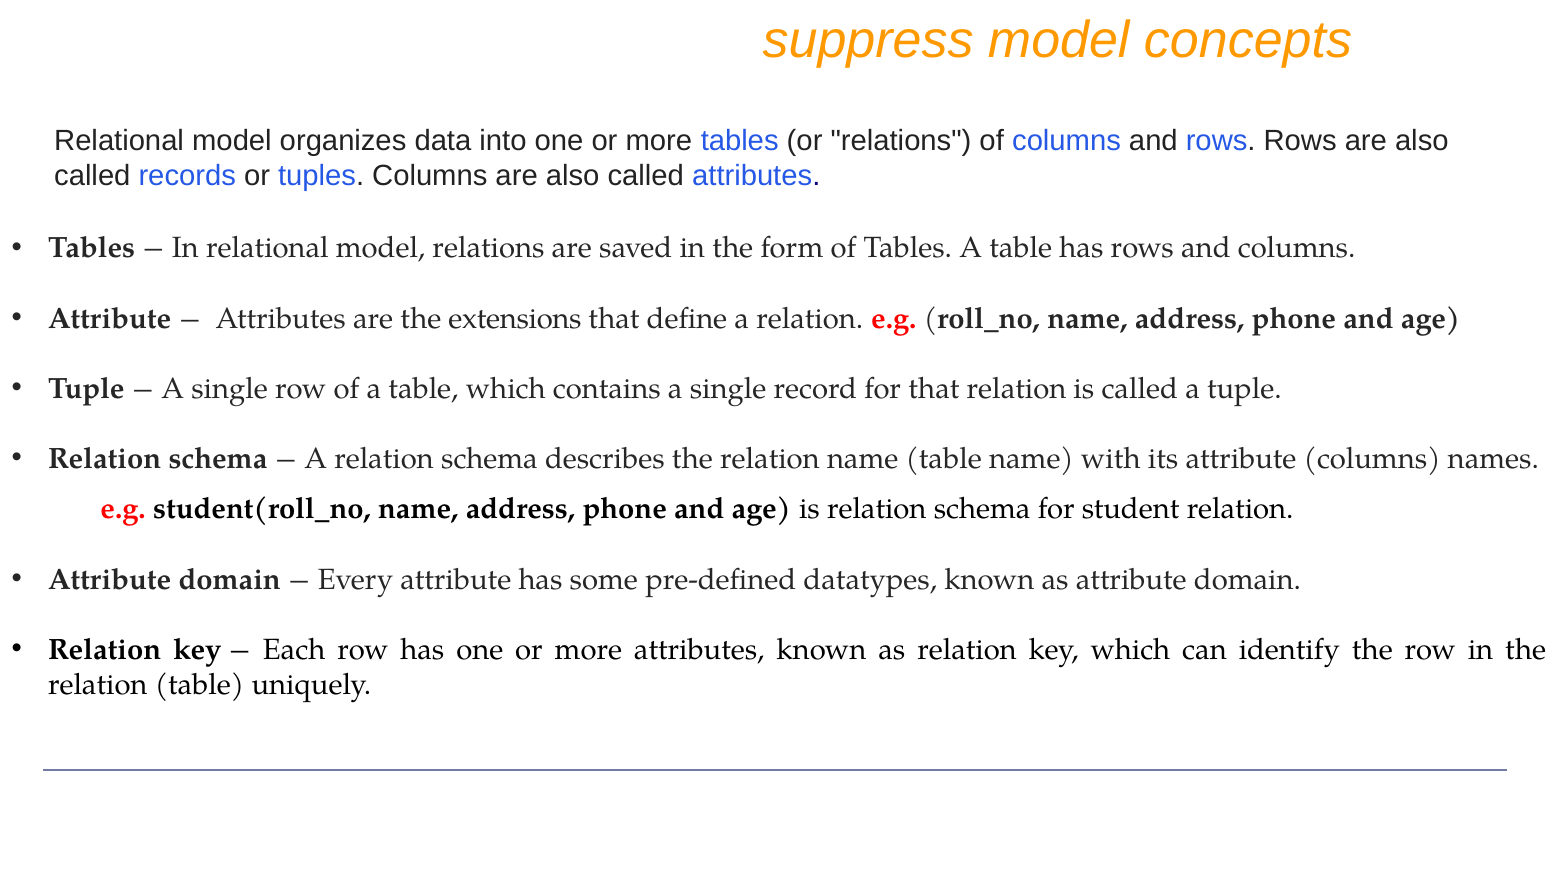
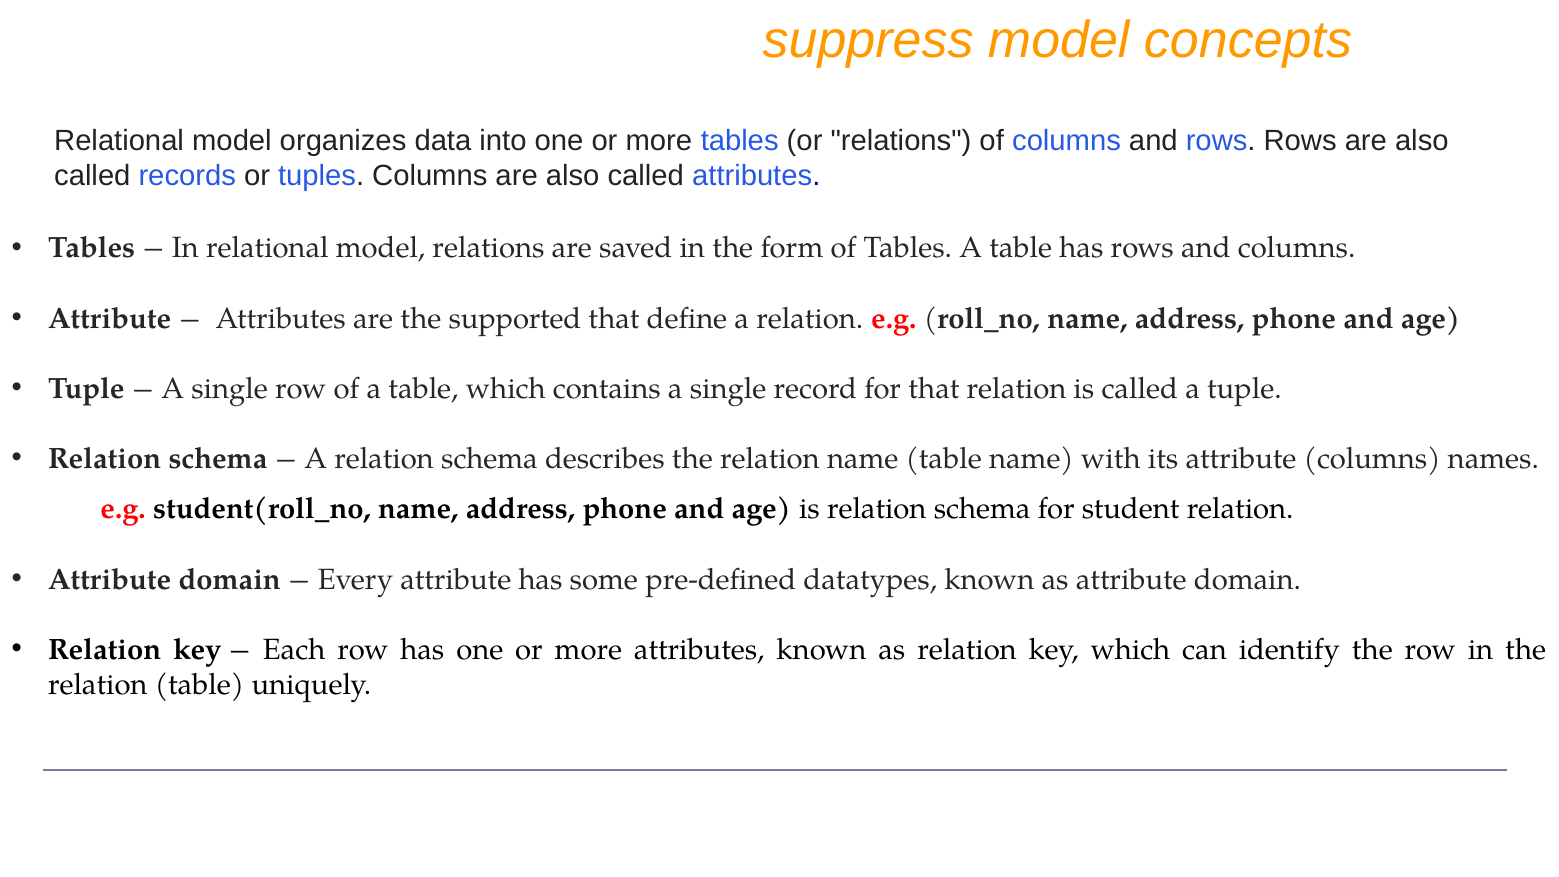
extensions: extensions -> supported (515, 318)
